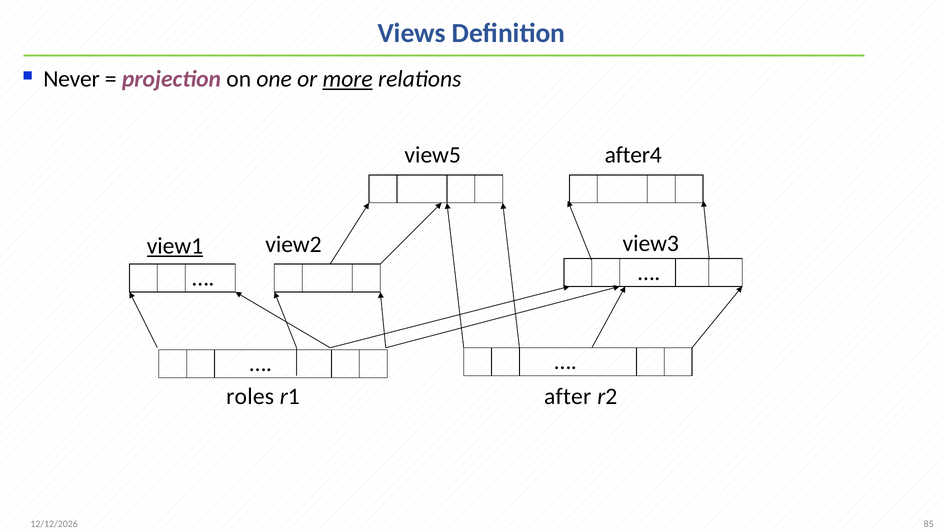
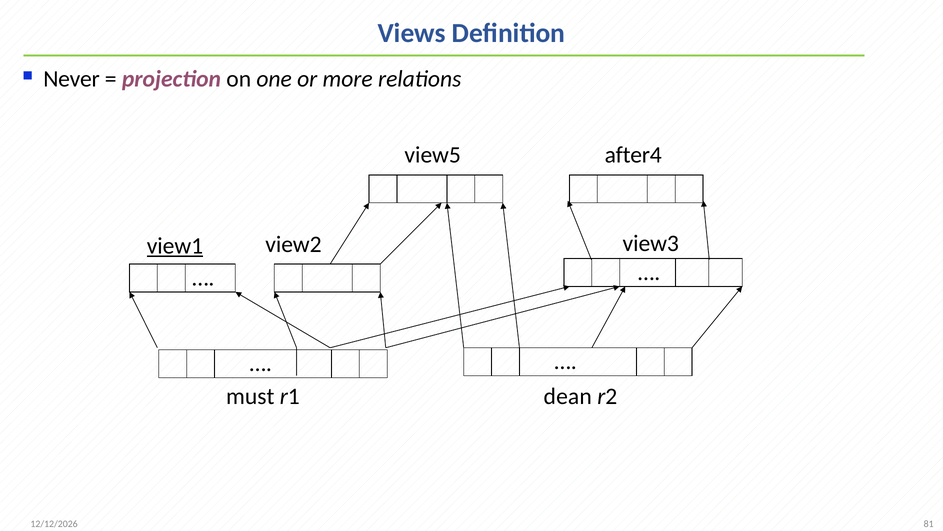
more underline: present -> none (348, 79)
roles: roles -> must (250, 396)
after: after -> dean (568, 396)
85: 85 -> 81 (929, 524)
